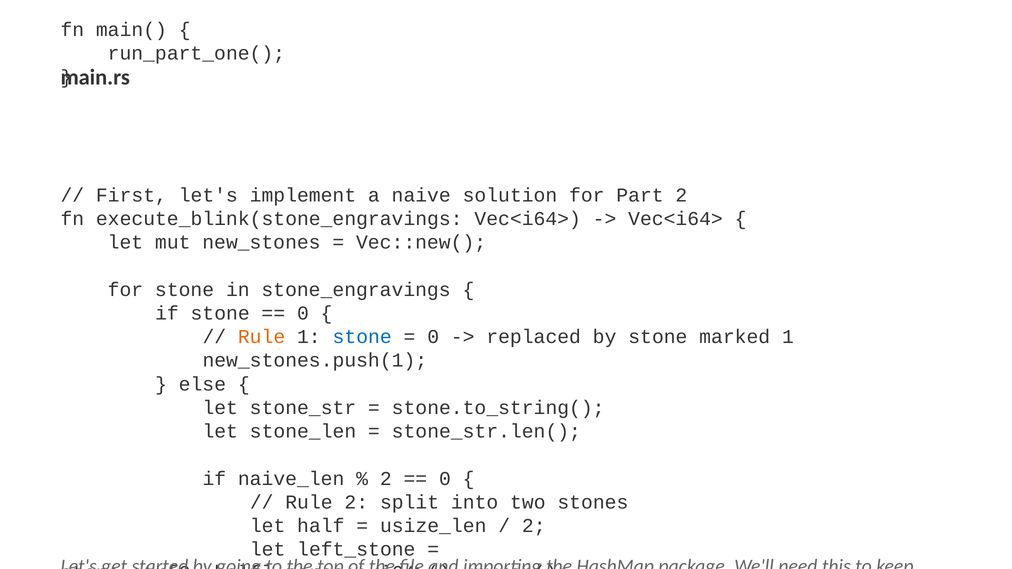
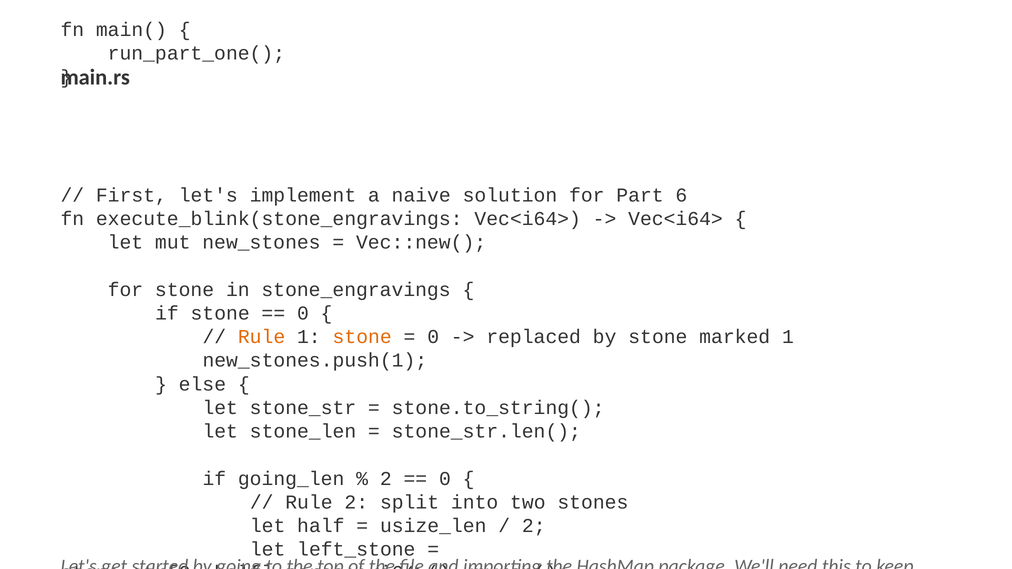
Part 2: 2 -> 6 (681, 195)
stone colour: blue -> orange (362, 337)
naive_len: naive_len -> going_len (291, 479)
